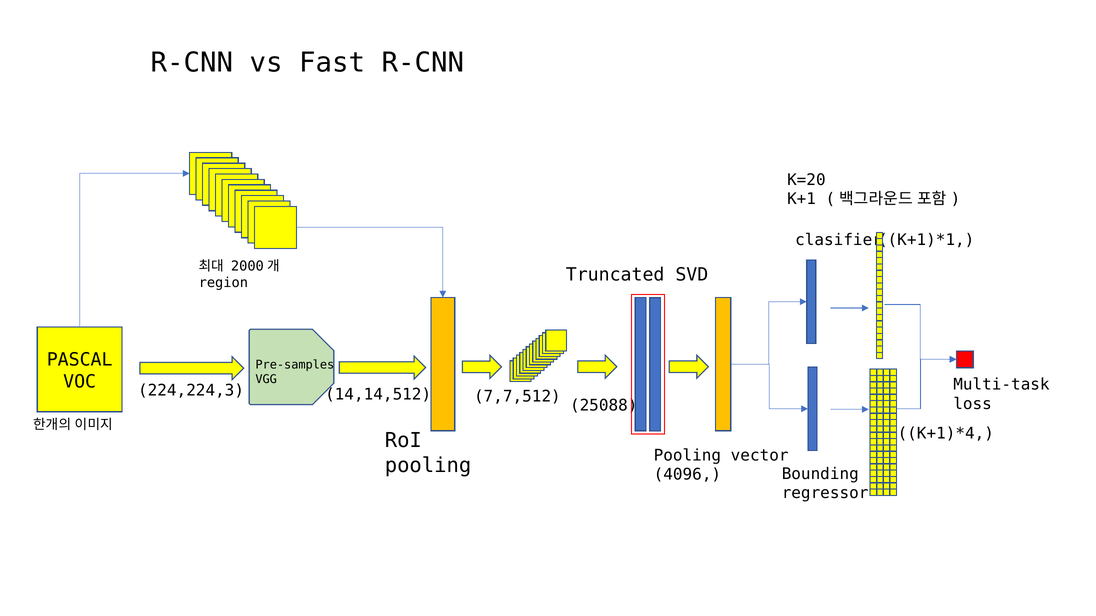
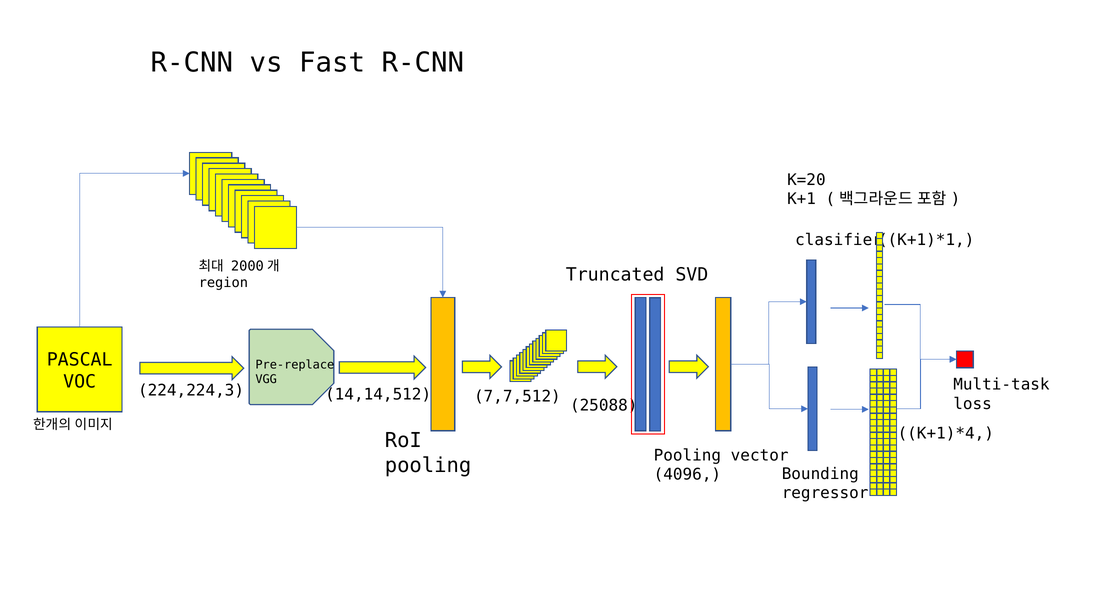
Pre-samples: Pre-samples -> Pre-replace (295, 365)
